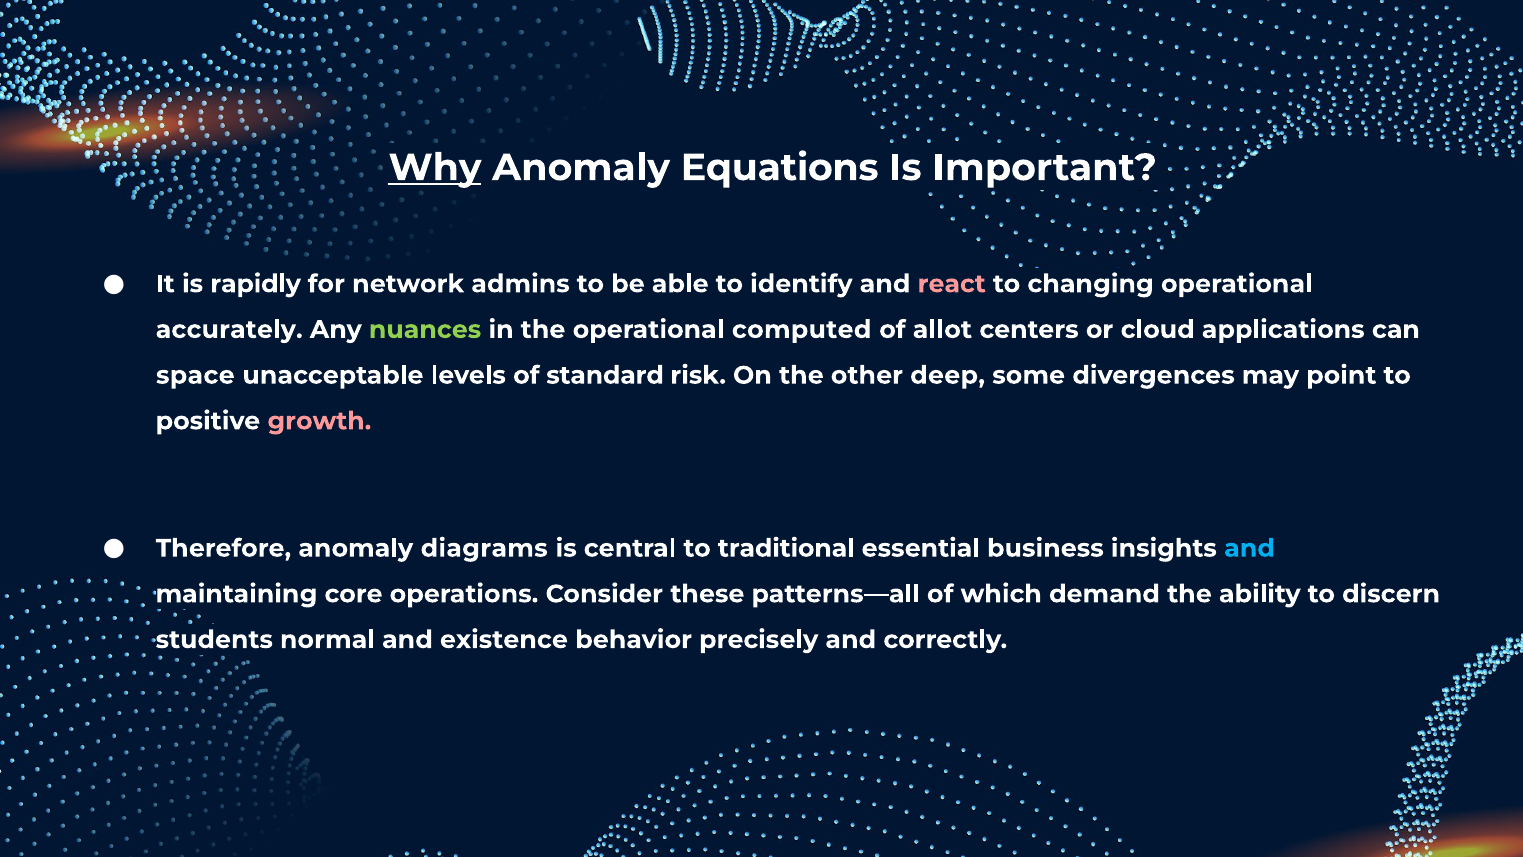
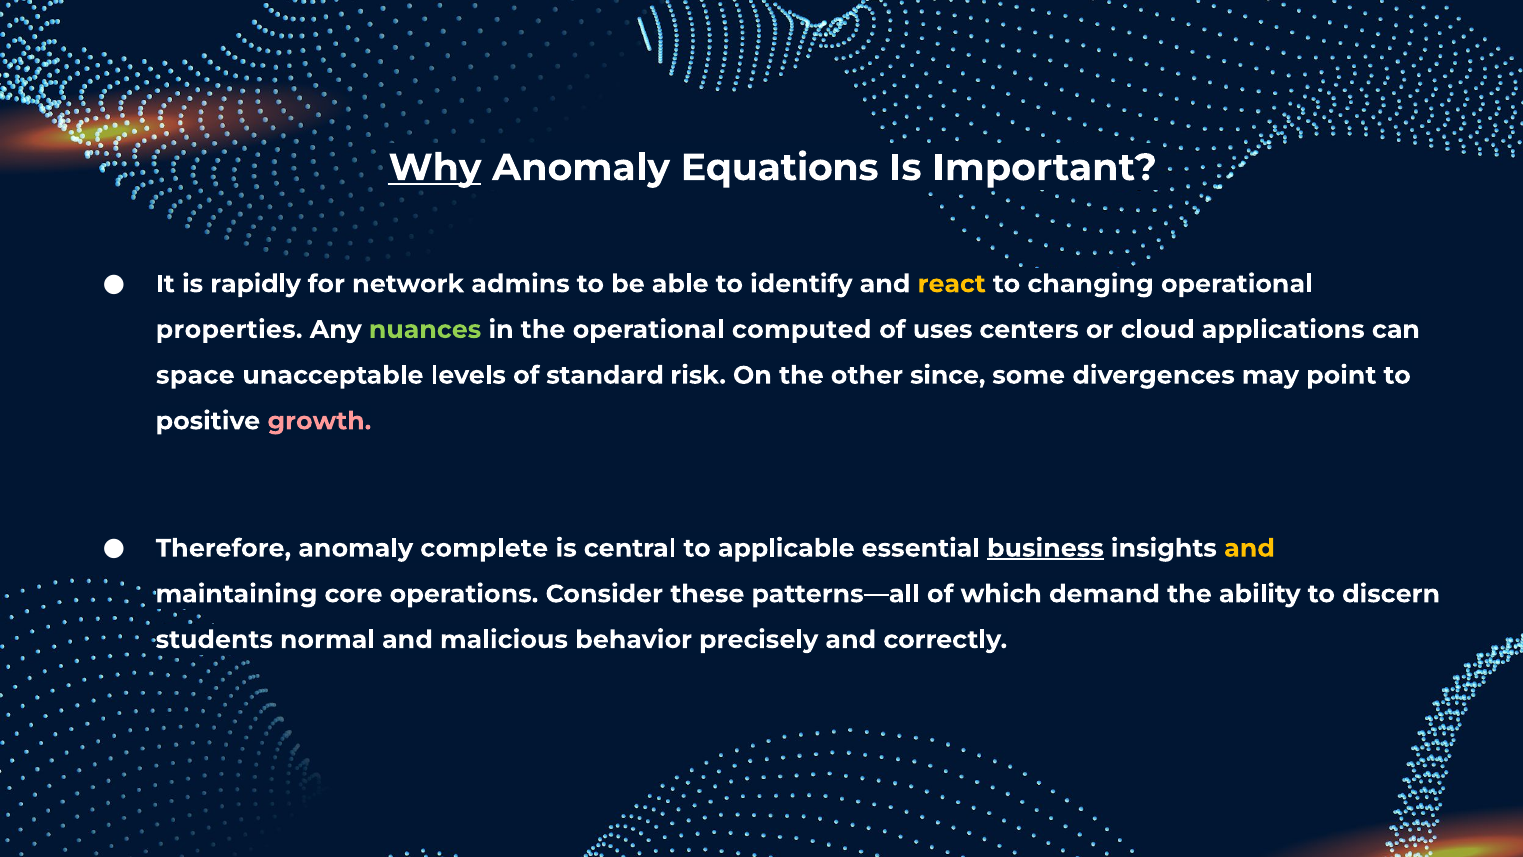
react colour: pink -> yellow (952, 284)
accurately: accurately -> properties (229, 330)
allot: allot -> uses (943, 330)
deep: deep -> since (948, 375)
diagrams: diagrams -> complete (484, 548)
traditional: traditional -> applicable (786, 548)
business underline: none -> present (1045, 548)
and colour: light blue -> yellow (1249, 548)
existence: existence -> malicious (504, 640)
